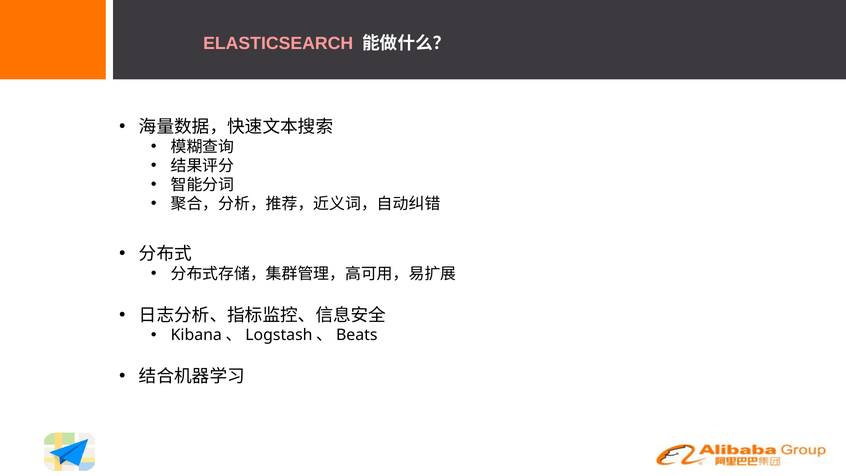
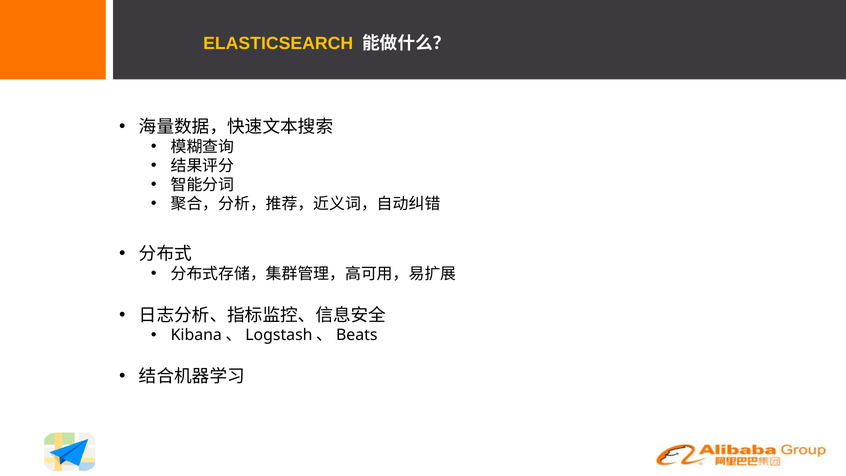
ELASTICSEARCH colour: pink -> yellow (278, 44)
